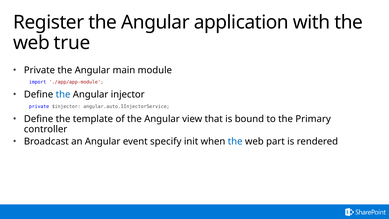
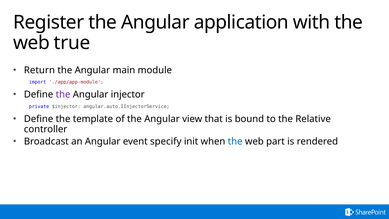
Private: Private -> Return (39, 70)
the colour: blue -> purple (63, 94)
Primary: Primary -> Relative (313, 119)
